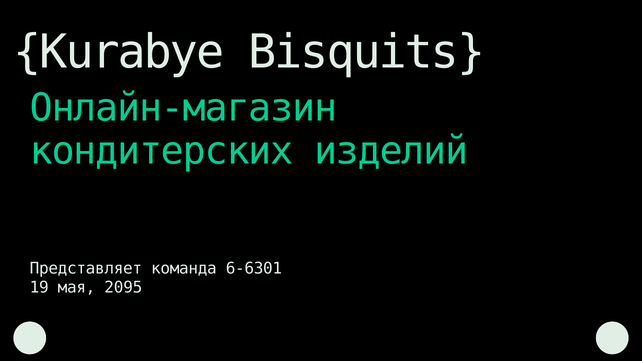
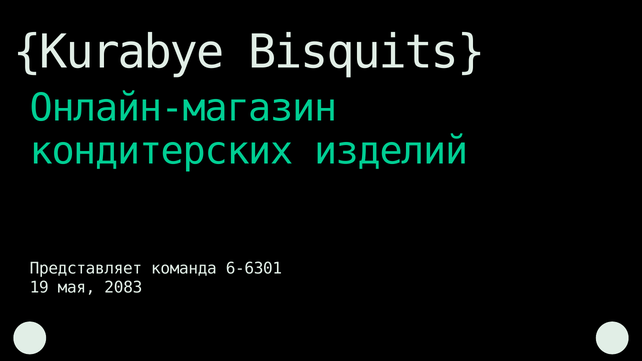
2095: 2095 -> 2083 (123, 288)
